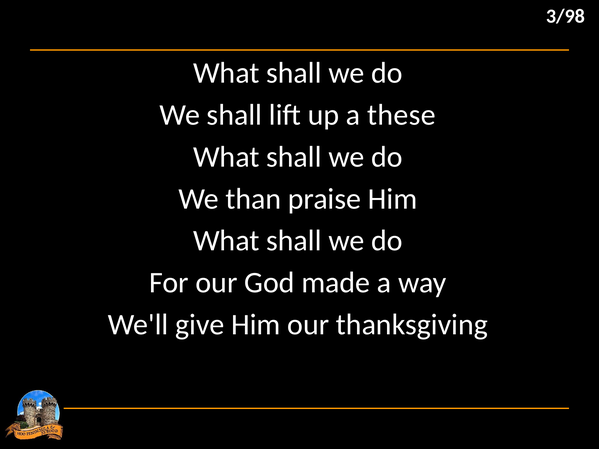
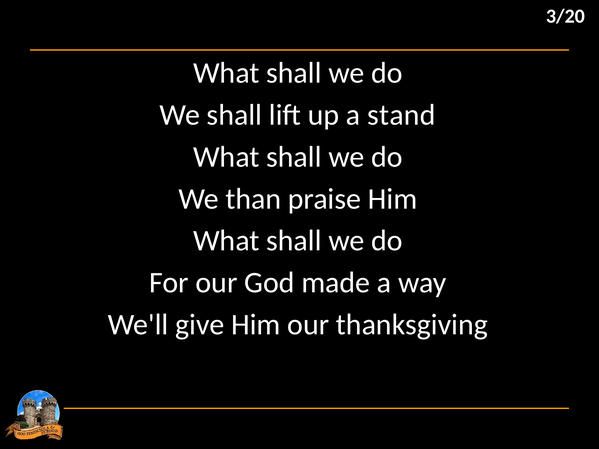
3/98: 3/98 -> 3/20 (565, 16)
these: these -> stand (401, 115)
